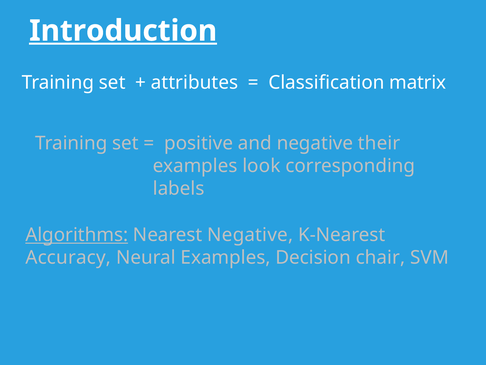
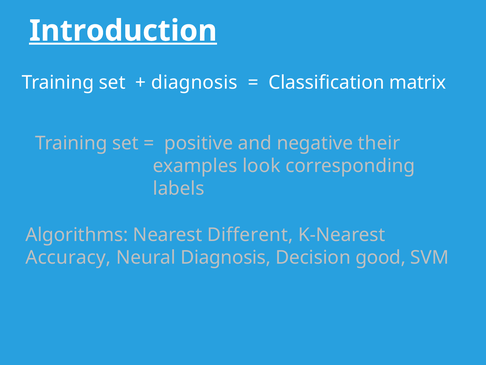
attributes: attributes -> diagnosis (194, 83)
Algorithms underline: present -> none (77, 235)
Nearest Negative: Negative -> Different (250, 235)
Neural Examples: Examples -> Diagnosis (226, 257)
chair: chair -> good (381, 257)
